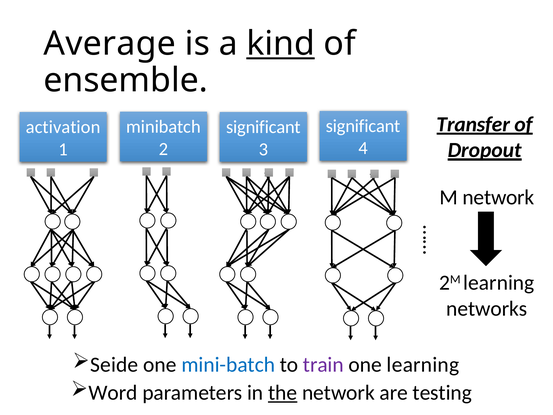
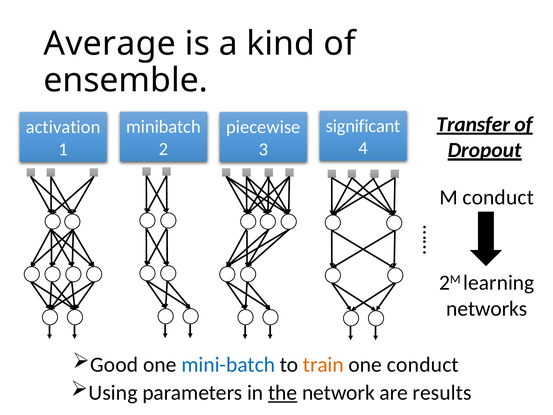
kind underline: present -> none (281, 44)
significant: significant -> piecewise (263, 127)
M network: network -> conduct (498, 197)
Seide: Seide -> Good (114, 364)
train colour: purple -> orange (323, 364)
one learning: learning -> conduct (423, 364)
Word: Word -> Using (113, 392)
testing: testing -> results (442, 392)
